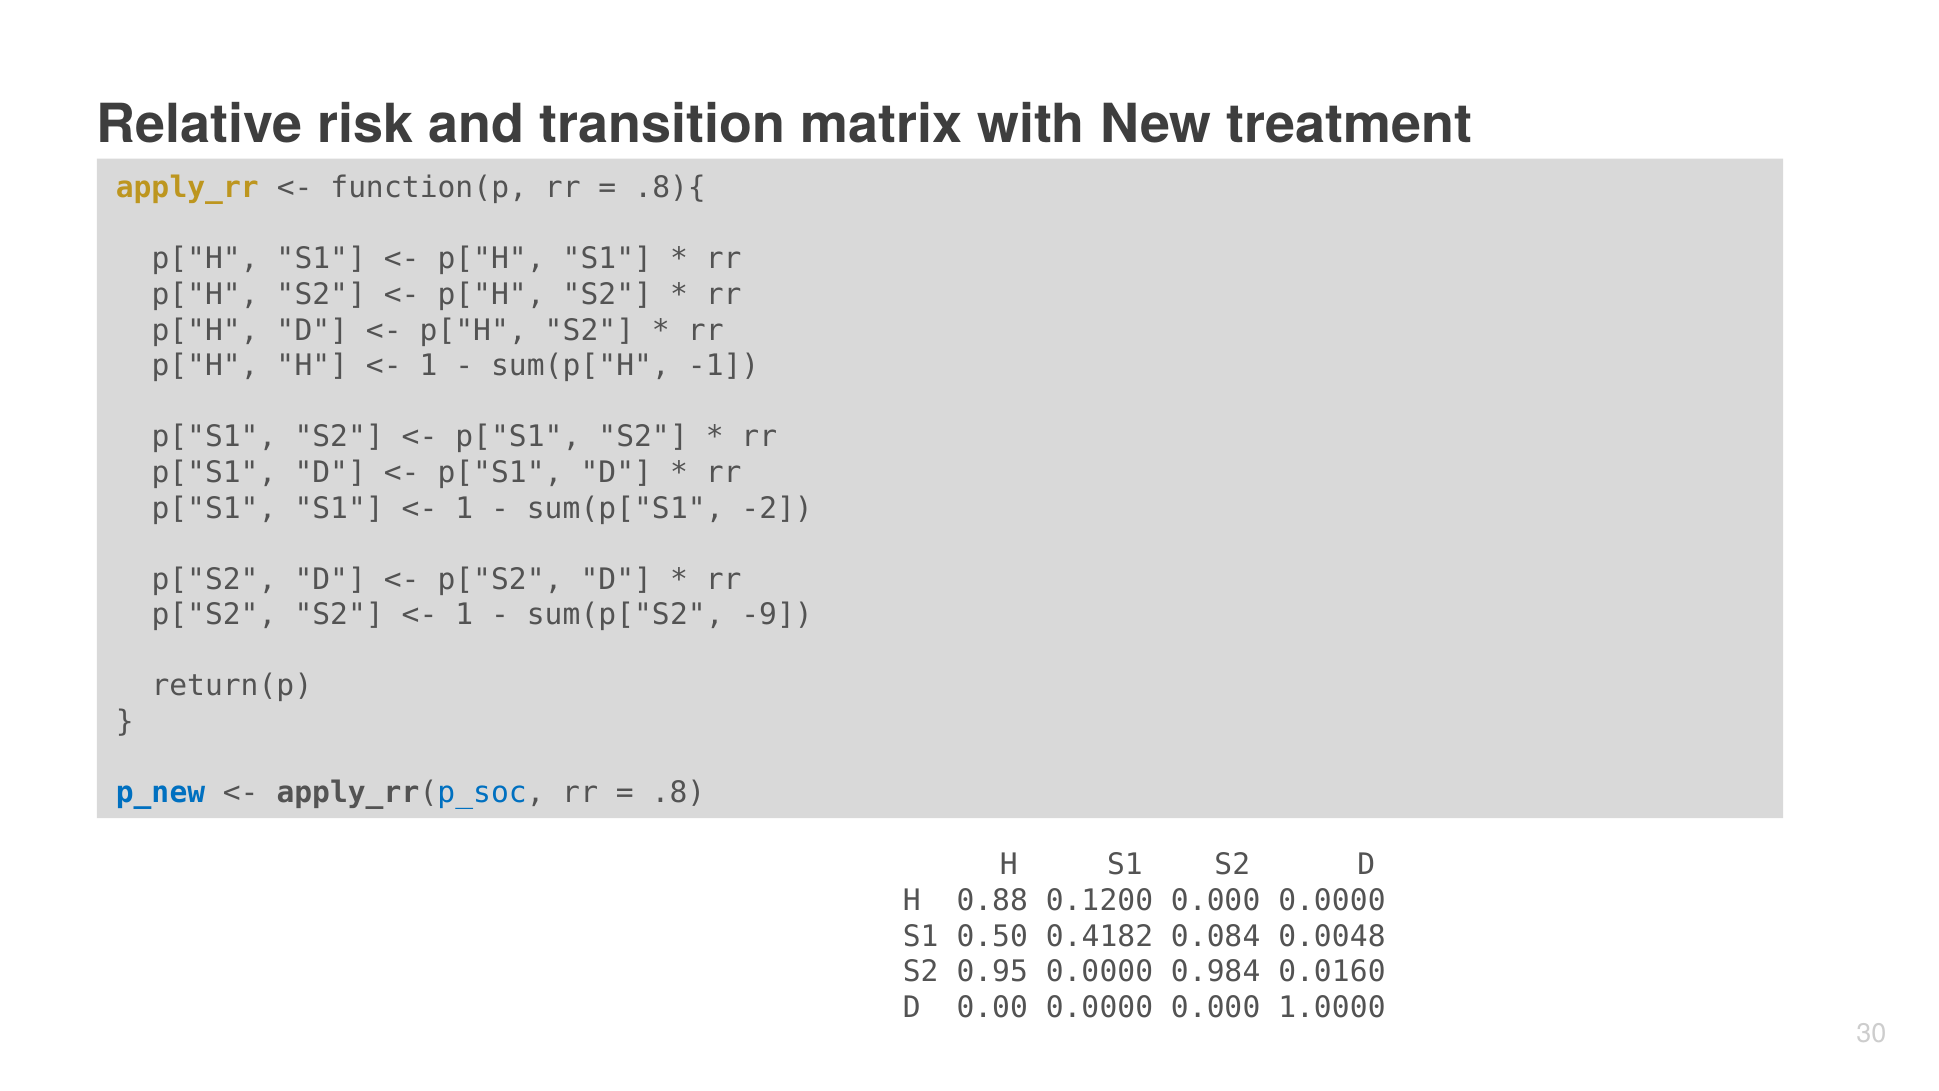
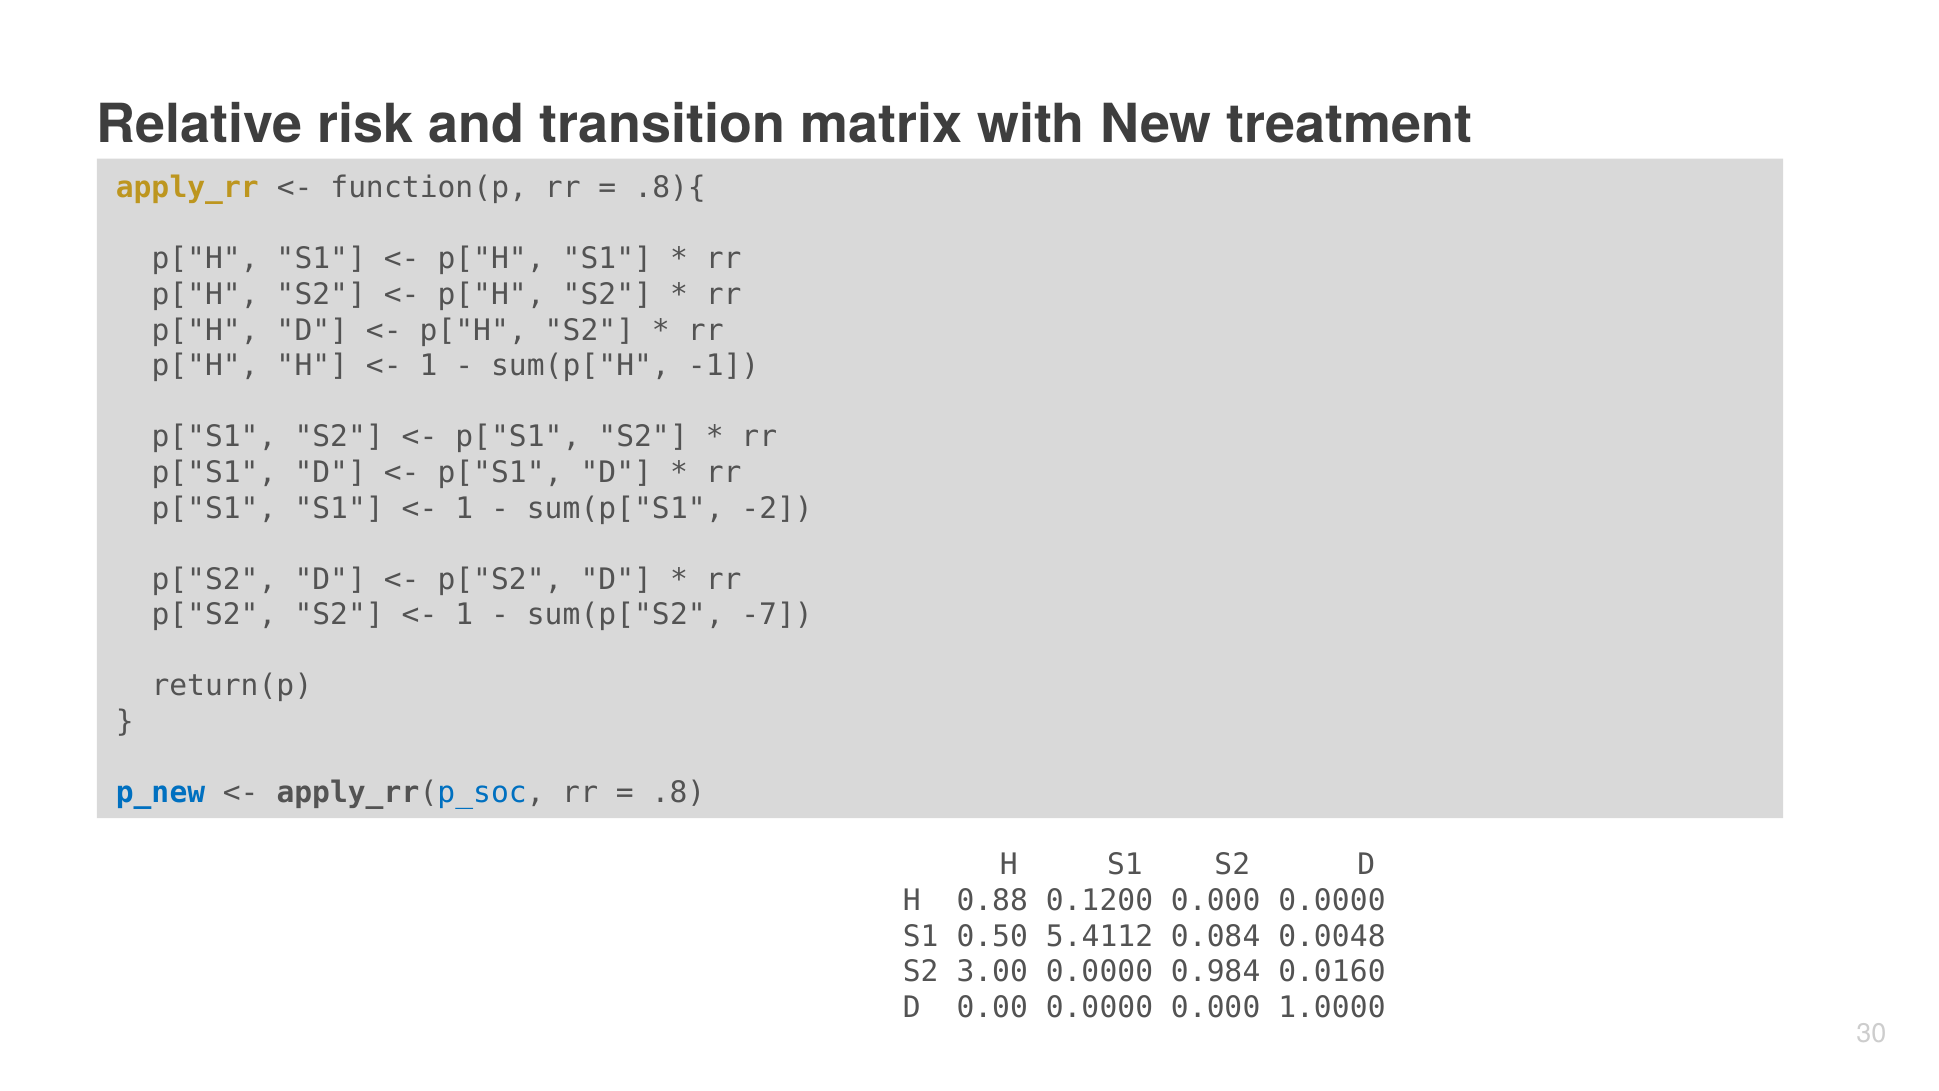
-9: -9 -> -7 (777, 615)
0.4182: 0.4182 -> 5.4112 (1100, 936)
0.95: 0.95 -> 3.00 (992, 972)
